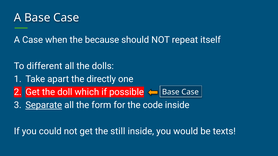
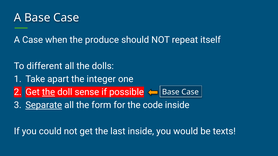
because: because -> produce (102, 40)
directly: directly -> integer (101, 79)
the underline: none -> present (49, 92)
which: which -> sense (87, 92)
still: still -> last (118, 132)
